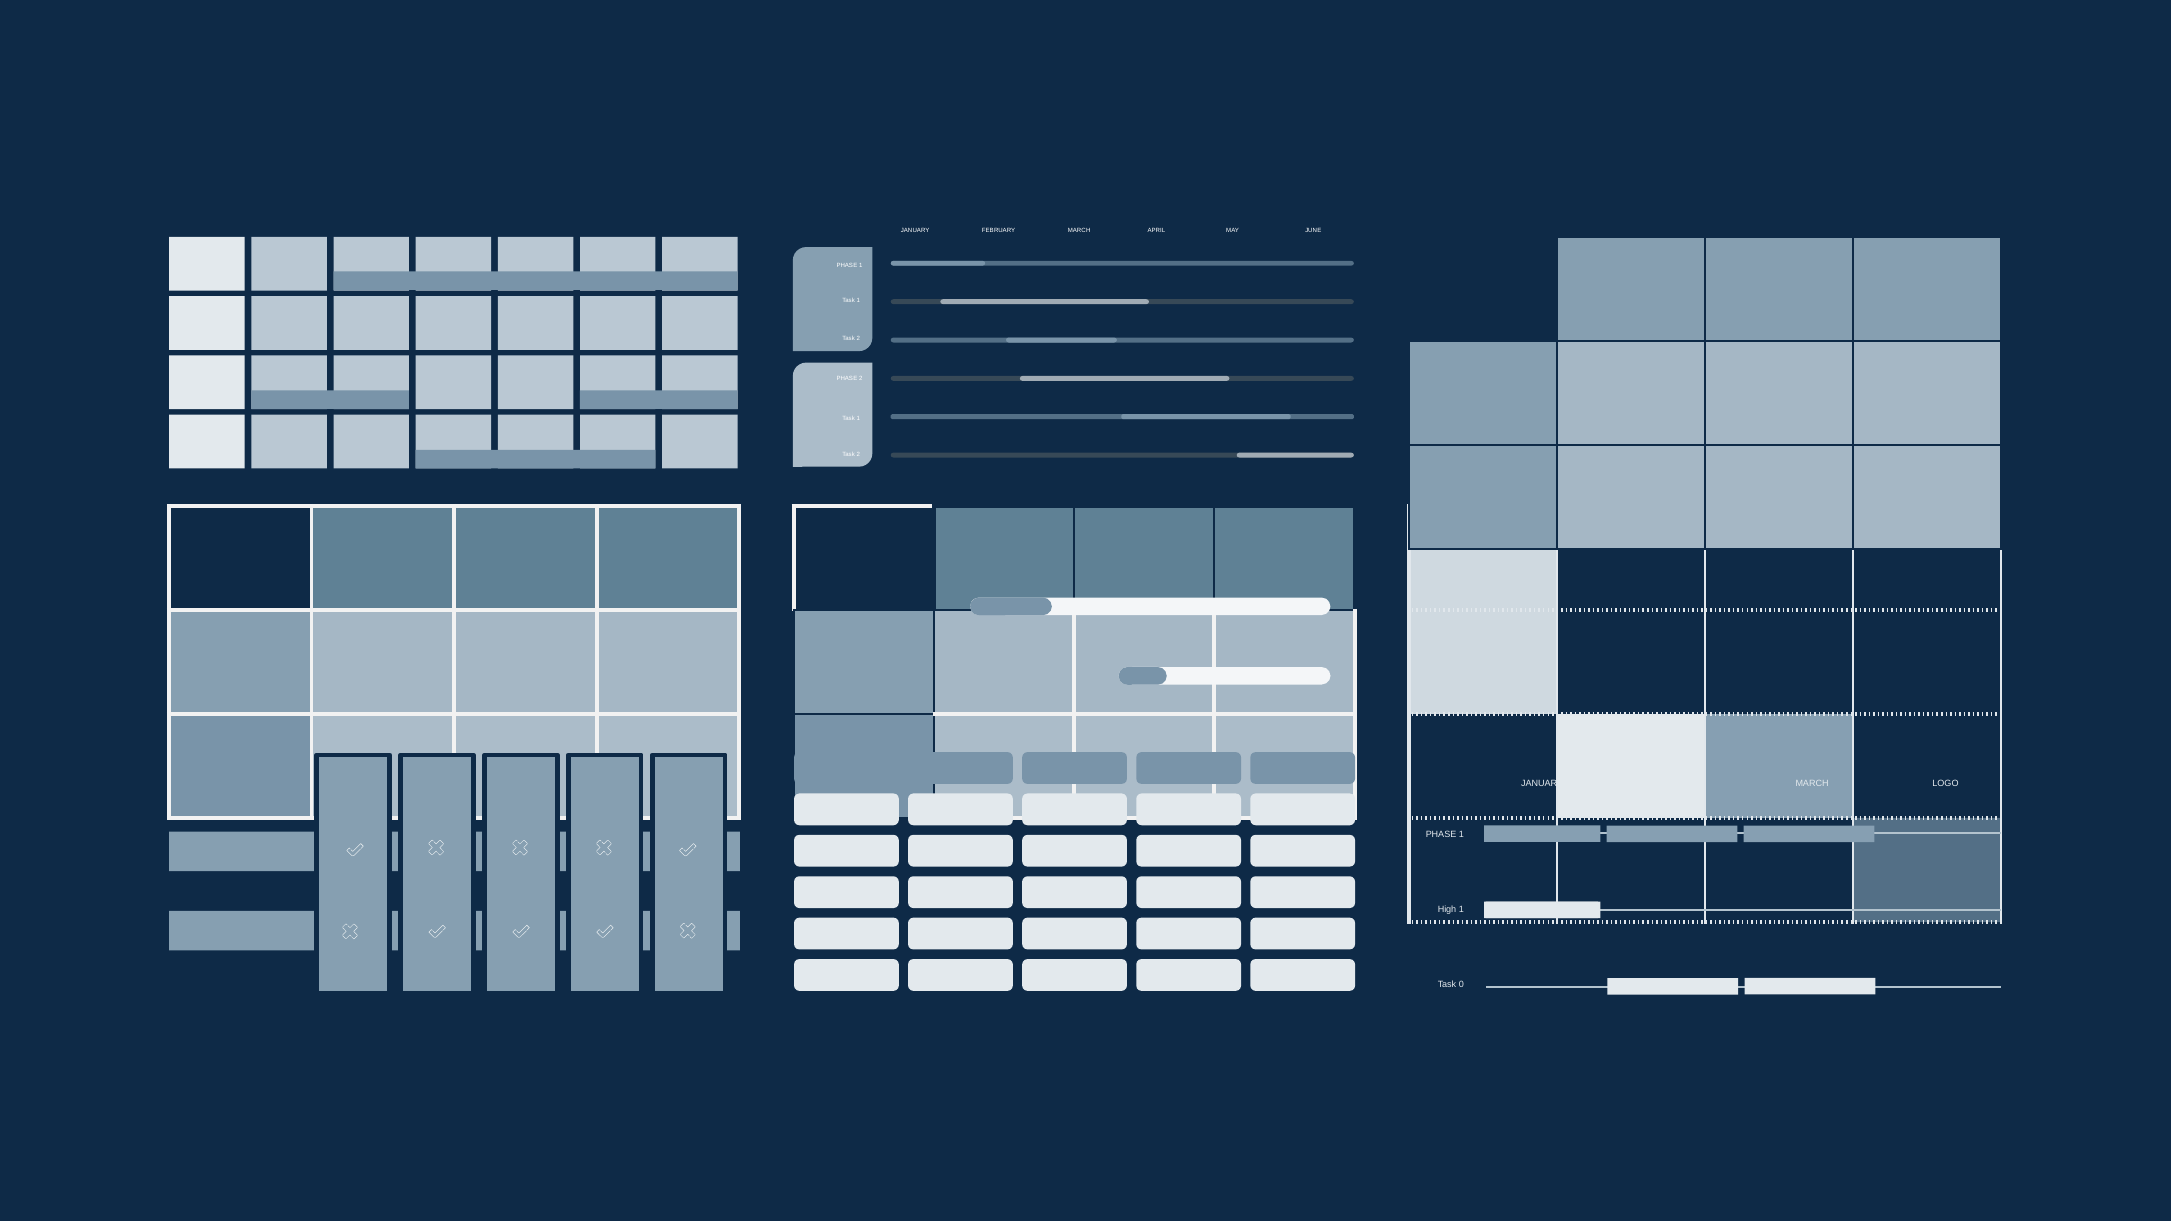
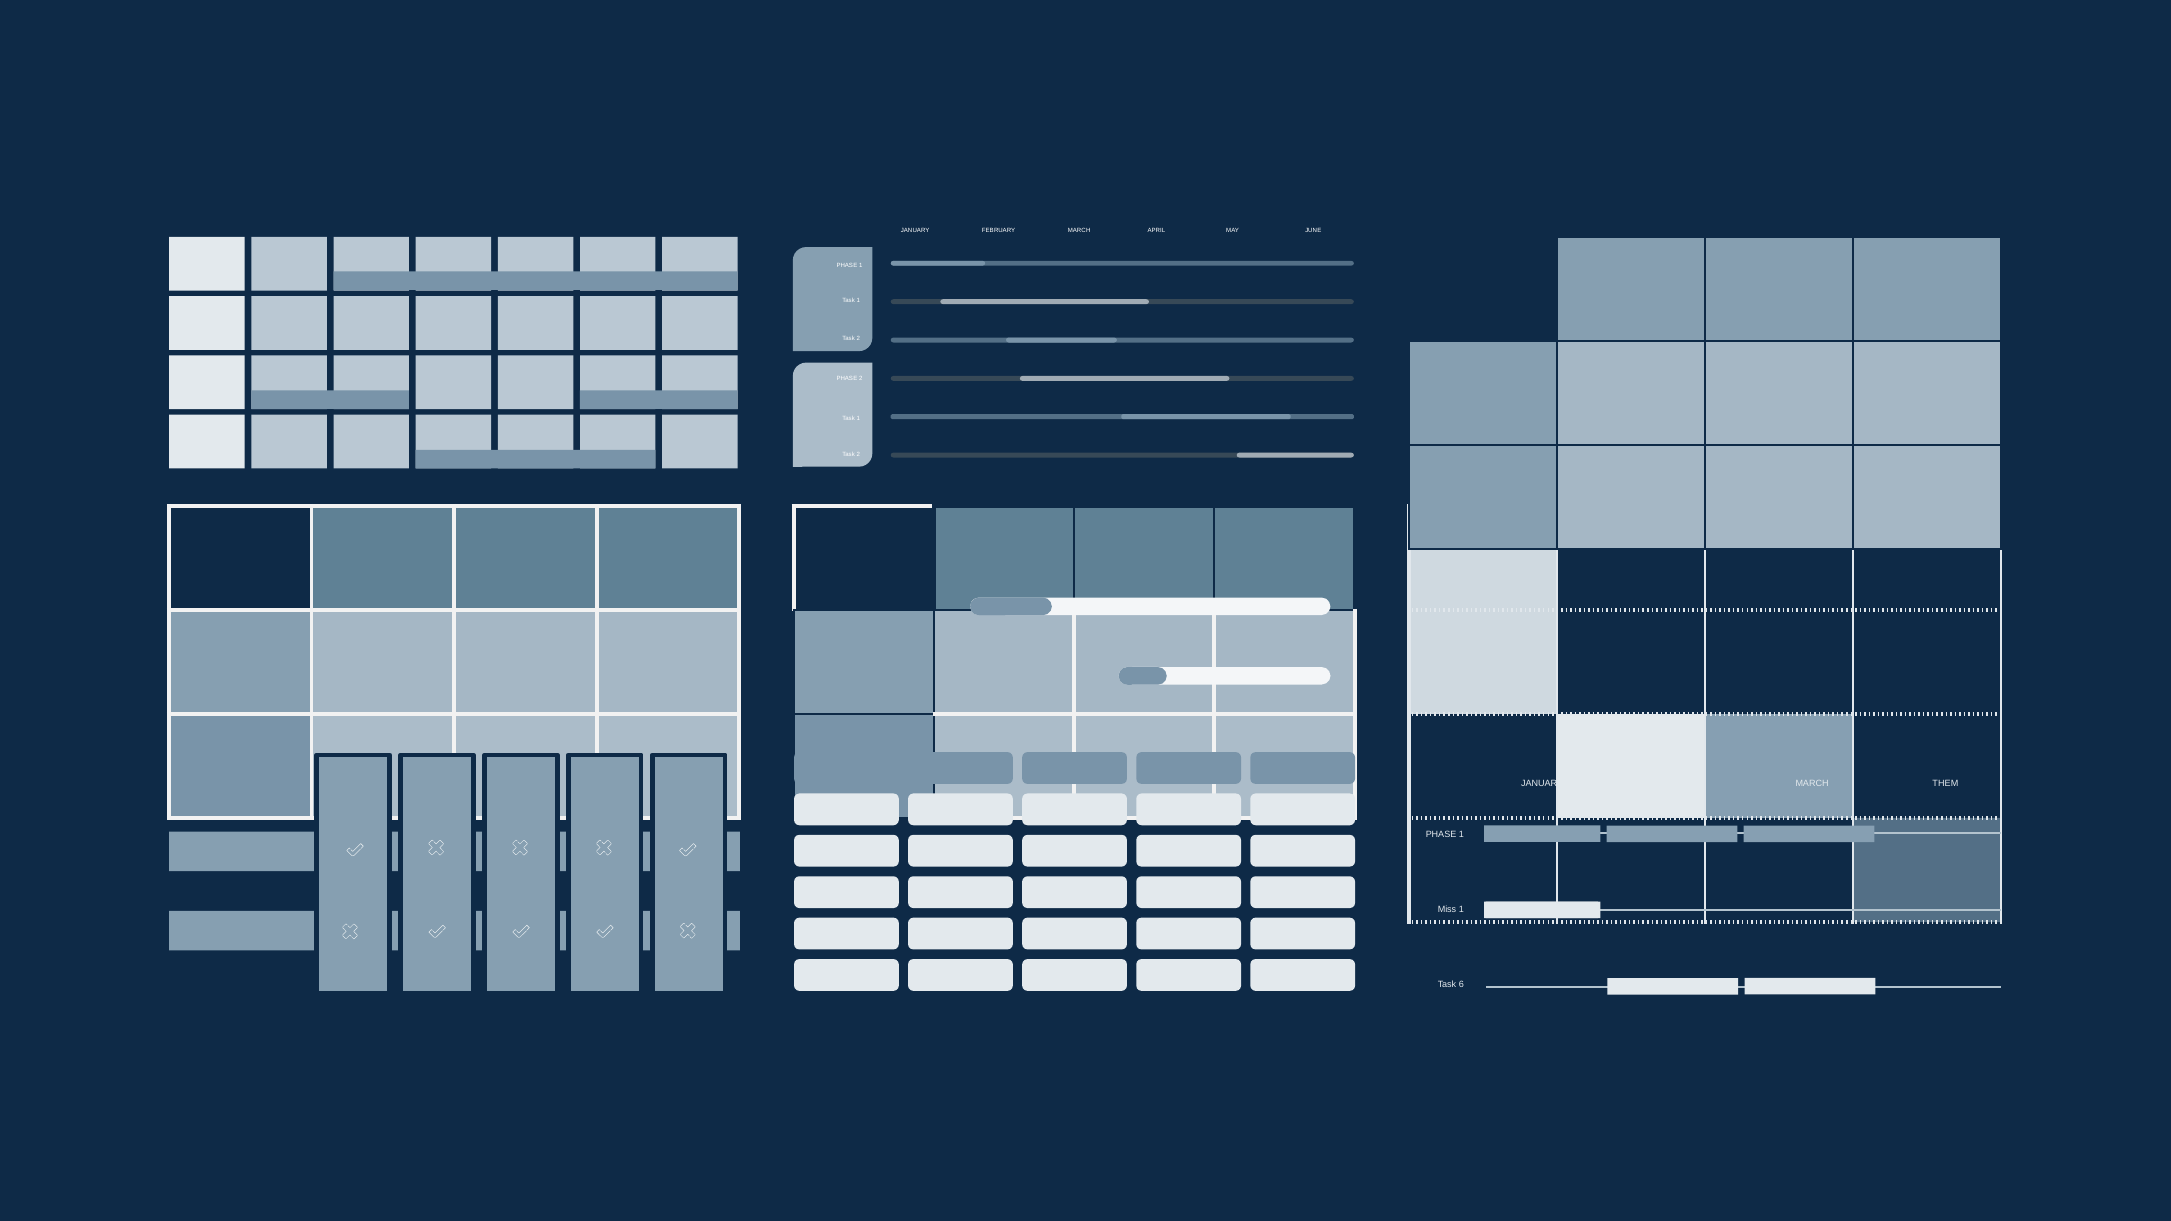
LOGO: LOGO -> THEM (1945, 784)
High: High -> Miss (1447, 909)
0: 0 -> 6 (1461, 984)
